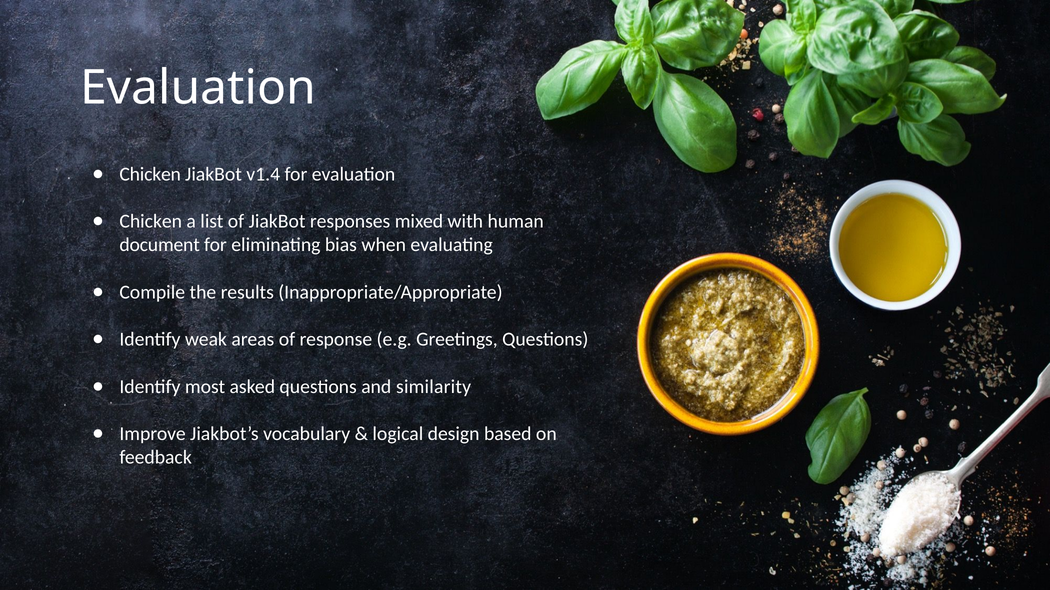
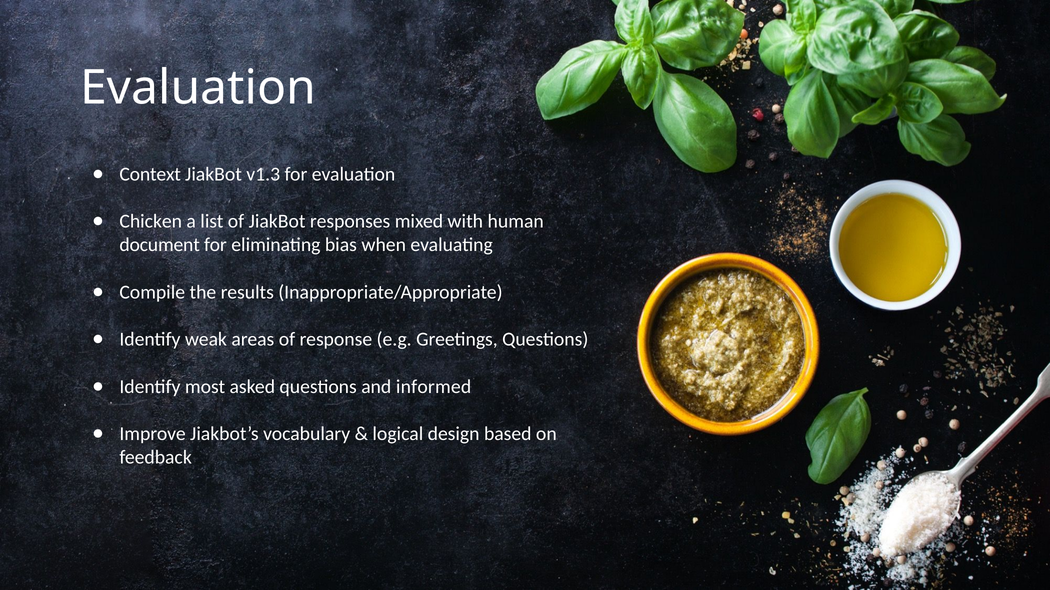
Chicken: Chicken -> Context (150, 174)
v1.4: v1.4 -> v1.3 (263, 174)
similarity: similarity -> informed (434, 387)
